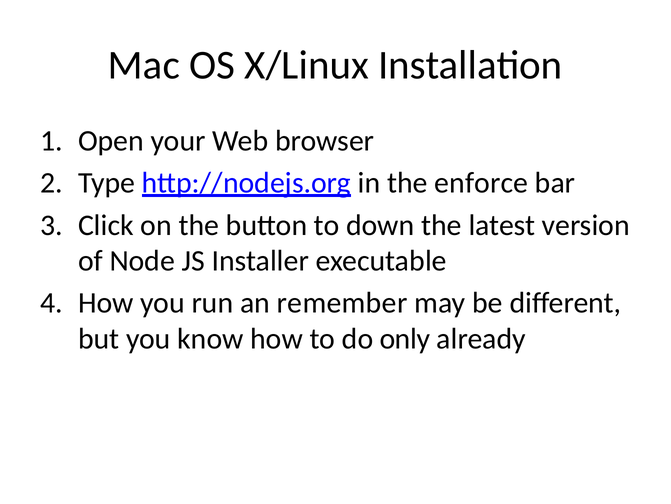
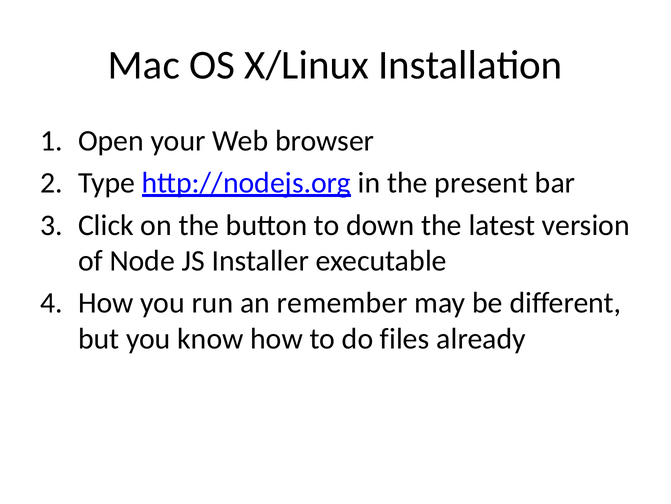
enforce: enforce -> present (481, 183)
only: only -> files (405, 338)
